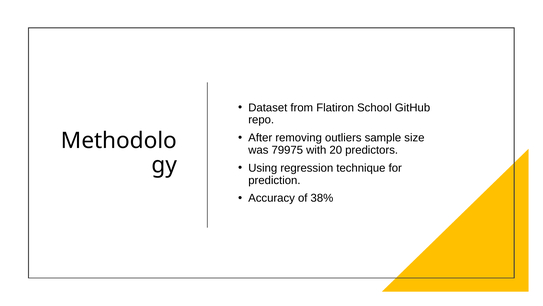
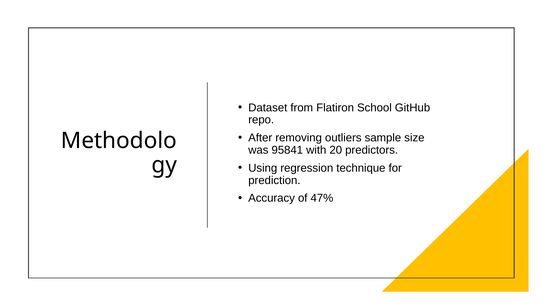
79975: 79975 -> 95841 (287, 150)
38%: 38% -> 47% (322, 198)
